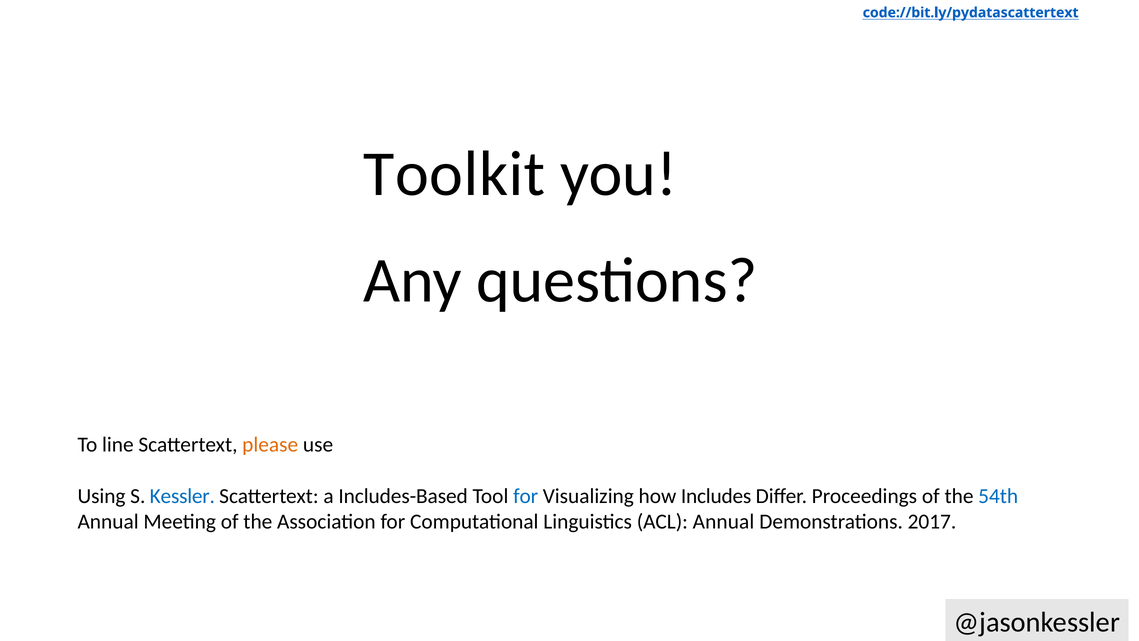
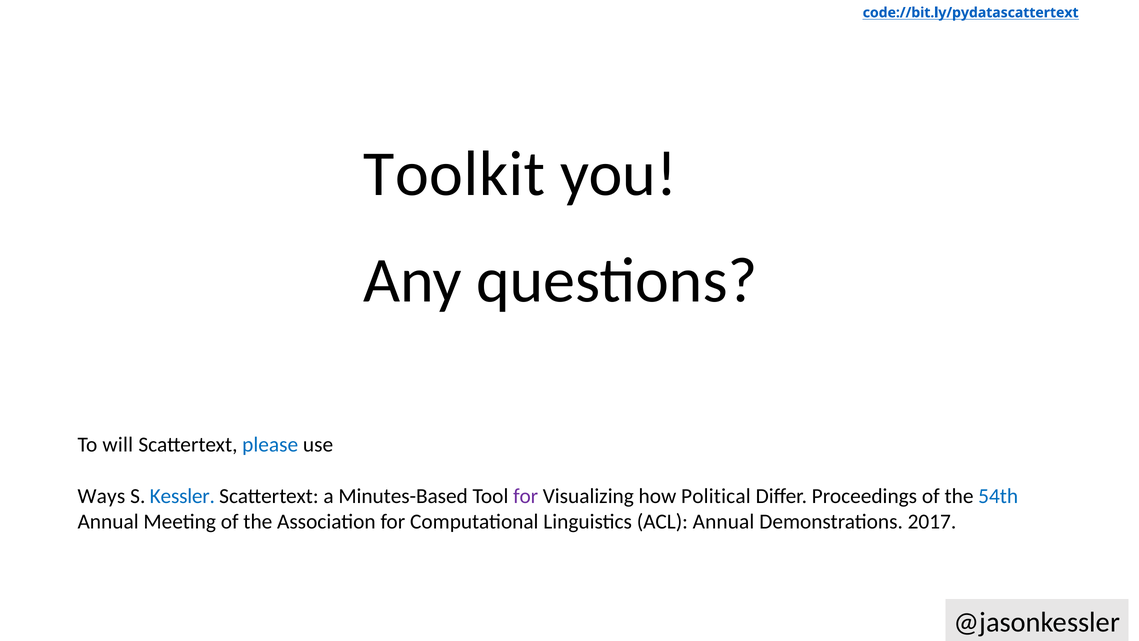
line: line -> will (118, 445)
please colour: orange -> blue (270, 445)
Using: Using -> Ways (101, 496)
Includes-Based: Includes-Based -> Minutes-Based (403, 496)
for colour: blue -> purple (526, 496)
Includes: Includes -> Political (716, 496)
